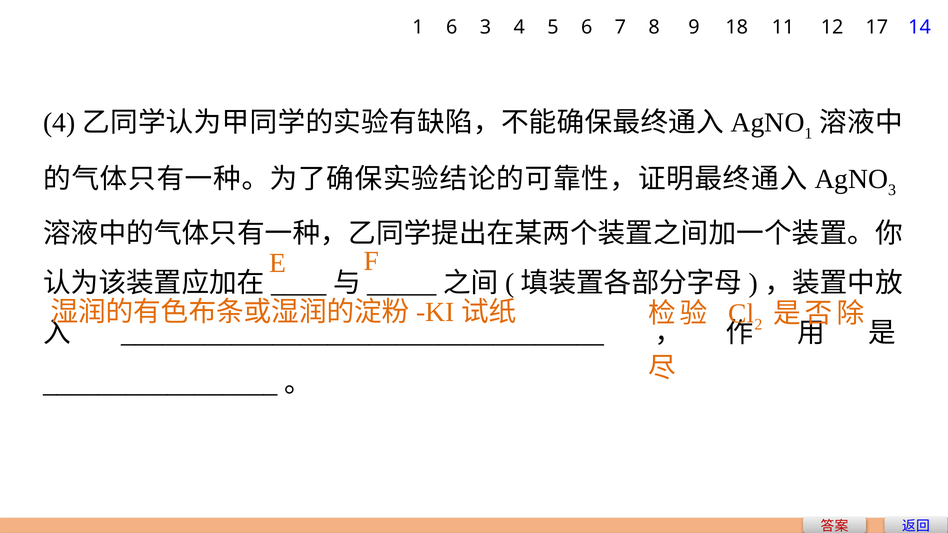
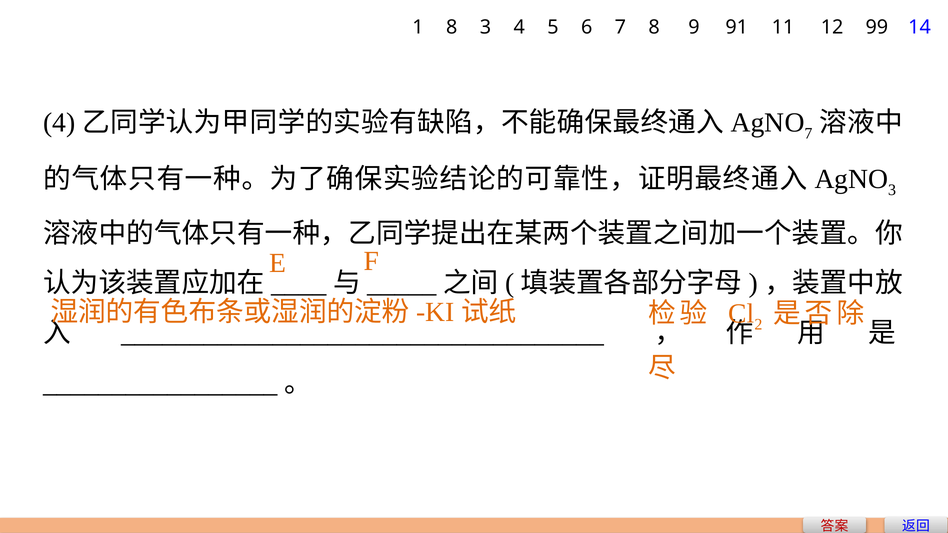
1 6: 6 -> 8 (452, 27)
18: 18 -> 91 (737, 27)
17: 17 -> 99 (877, 27)
1: 1 -> 7 (808, 134)
